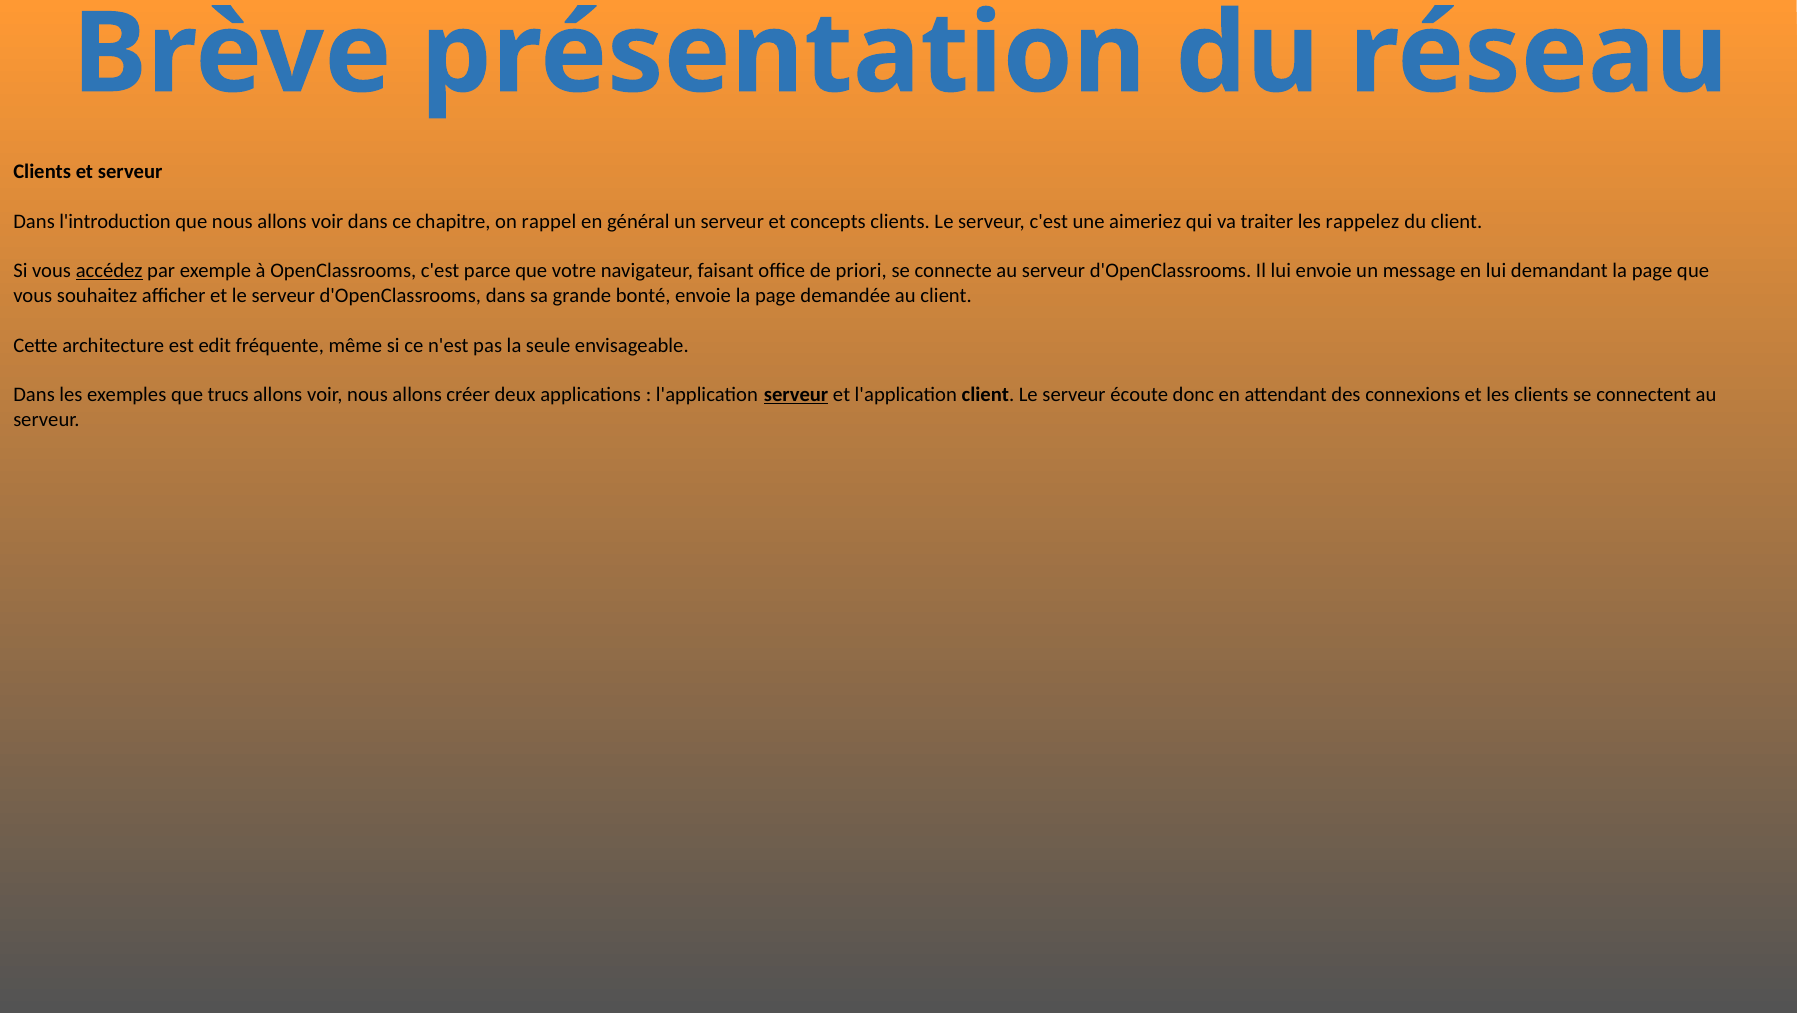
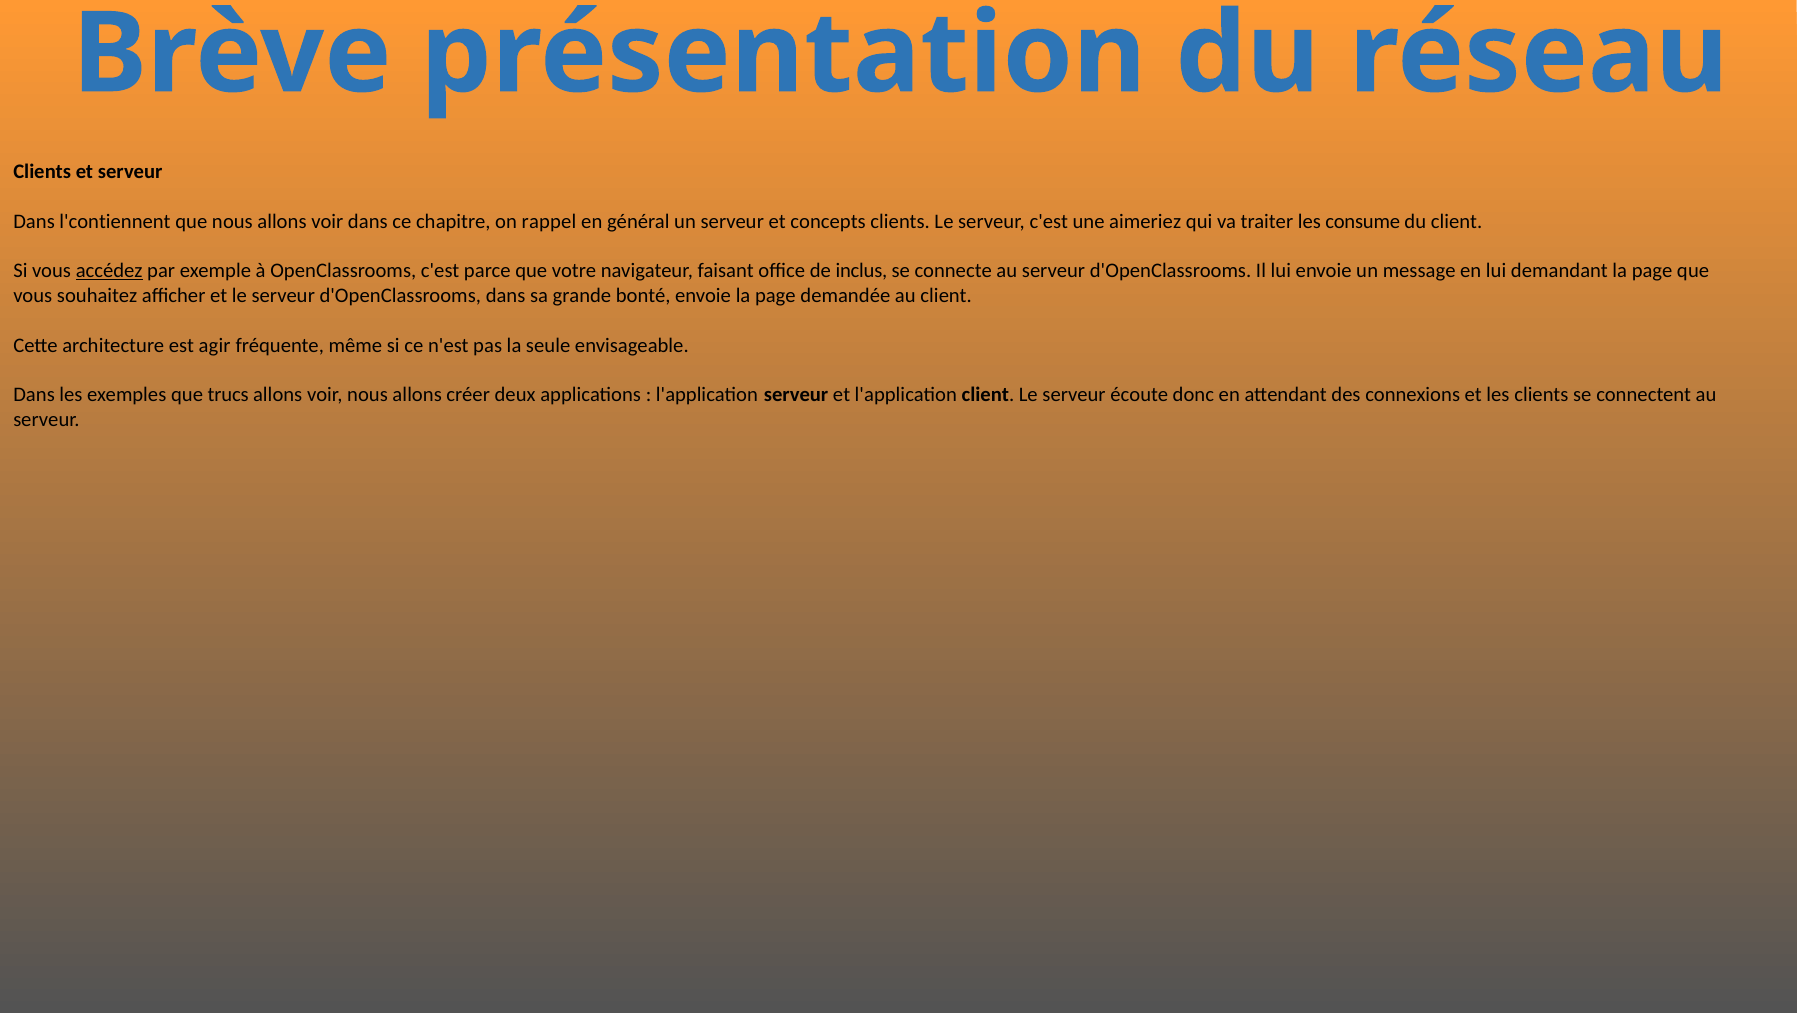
l'introduction: l'introduction -> l'contiennent (115, 221)
rappelez: rappelez -> consume (1363, 221)
priori: priori -> inclus (861, 271)
edit: edit -> agir (215, 345)
serveur underline: present -> none (796, 395)
